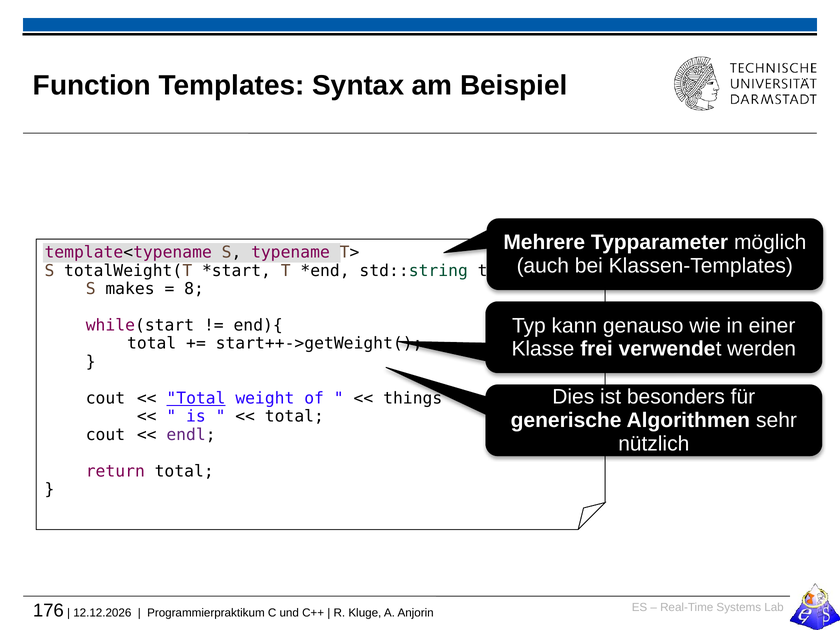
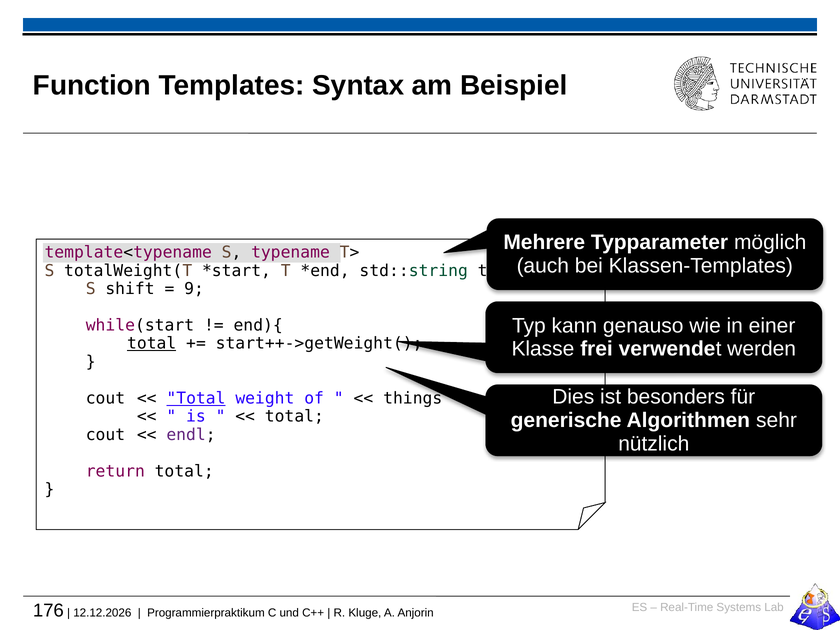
makes: makes -> shift (130, 289)
8: 8 -> 9 (194, 289)
total underline: none -> present (152, 344)
